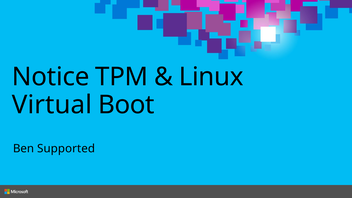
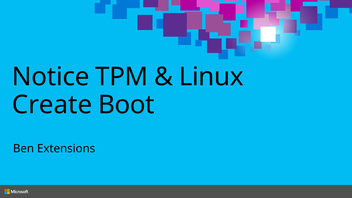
Virtual: Virtual -> Create (52, 105)
Supported: Supported -> Extensions (66, 148)
